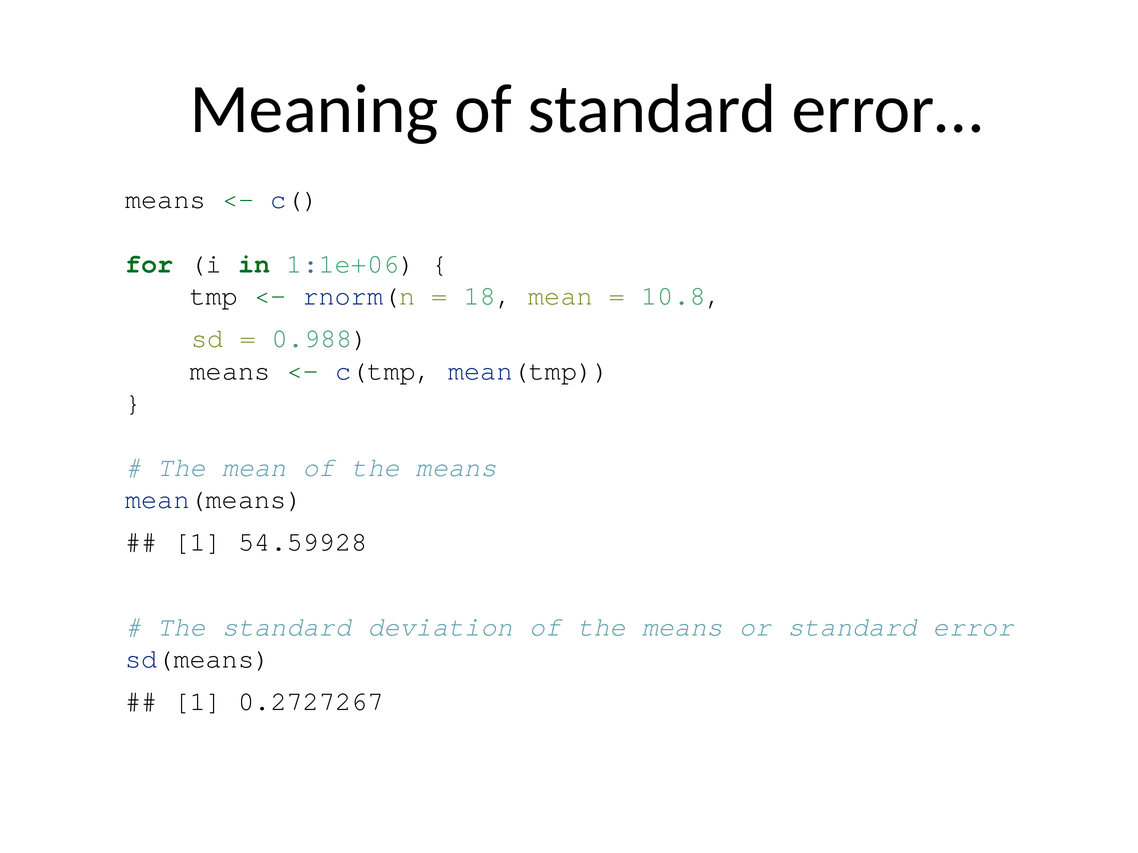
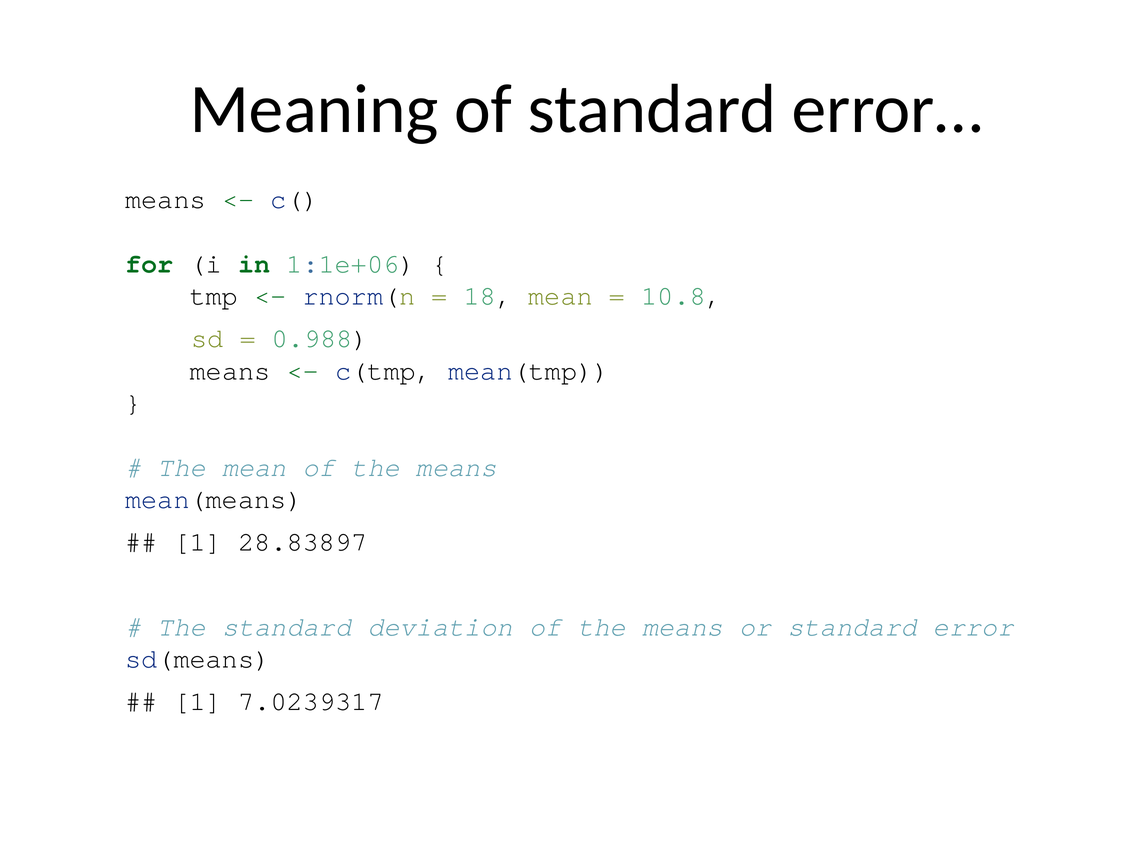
54.59928: 54.59928 -> 28.83897 (303, 542)
0.2727267: 0.2727267 -> 7.0239317 (311, 702)
